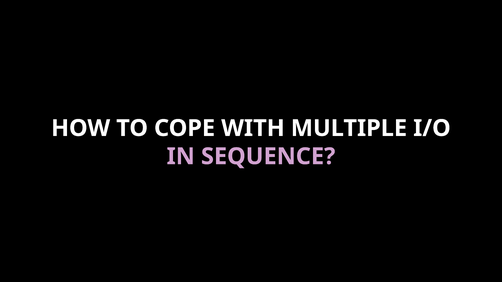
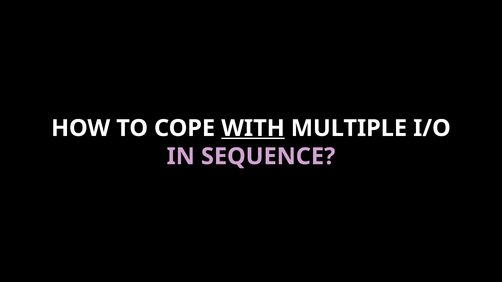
WITH underline: none -> present (253, 128)
